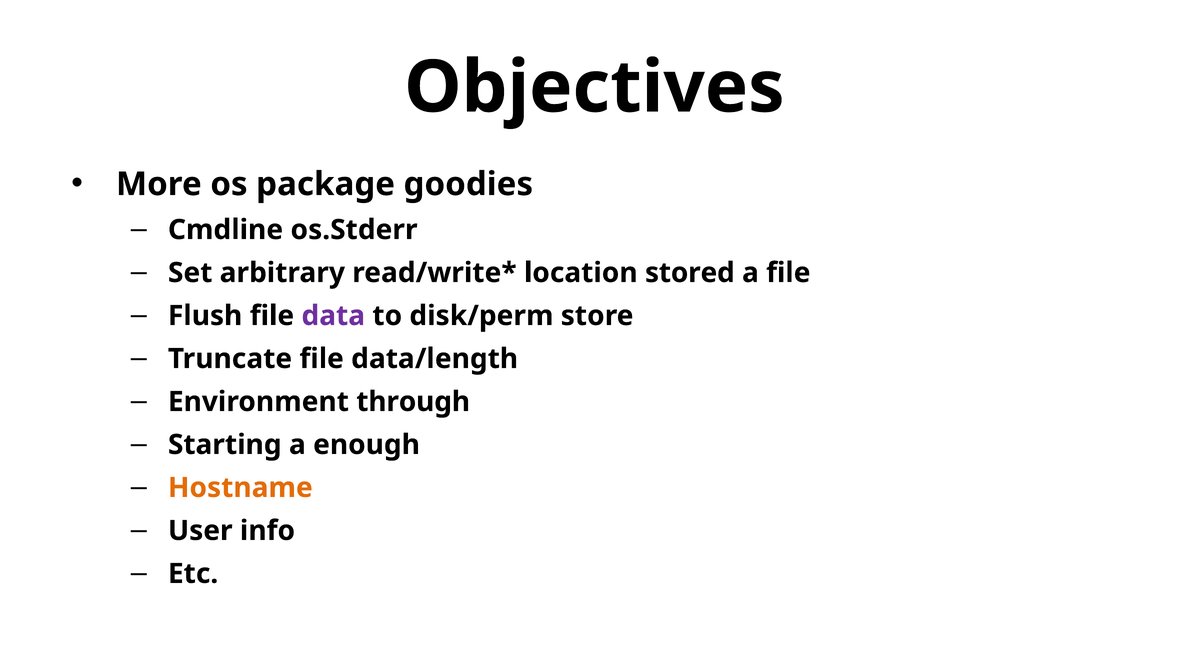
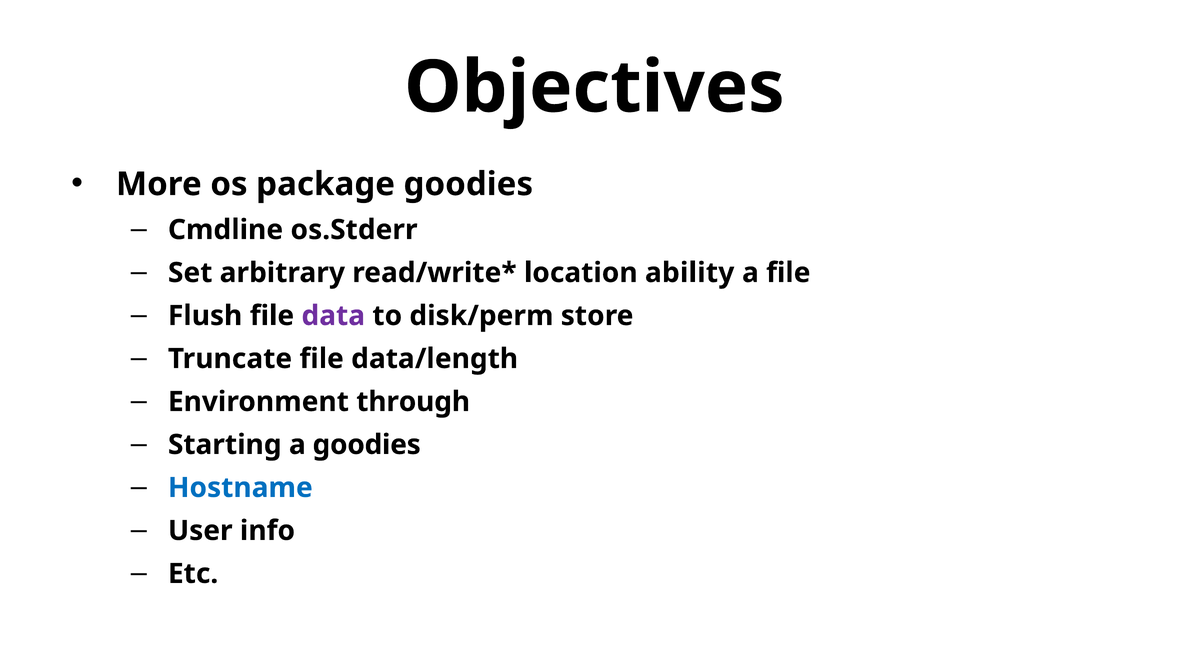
stored: stored -> ability (690, 273)
a enough: enough -> goodies (367, 445)
Hostname colour: orange -> blue (240, 488)
